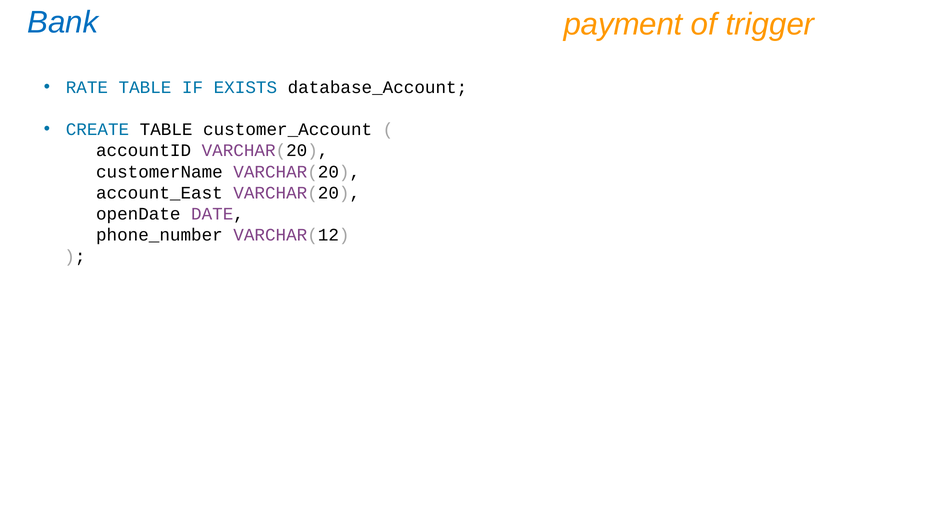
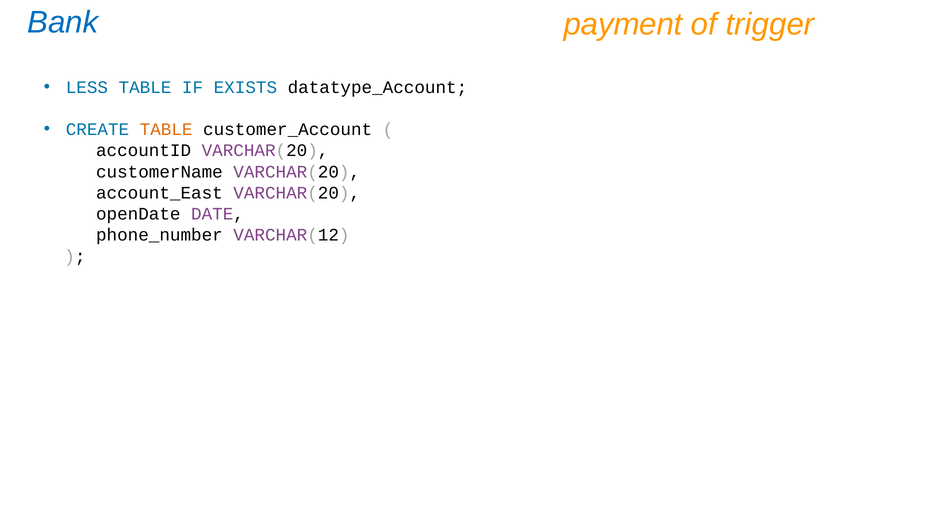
RATE: RATE -> LESS (87, 87)
database_Account: database_Account -> datatype_Account (377, 87)
TABLE colour: black -> orange (166, 130)
